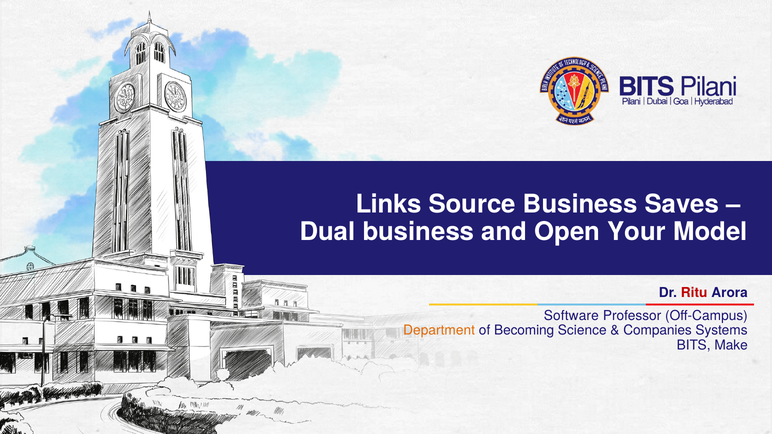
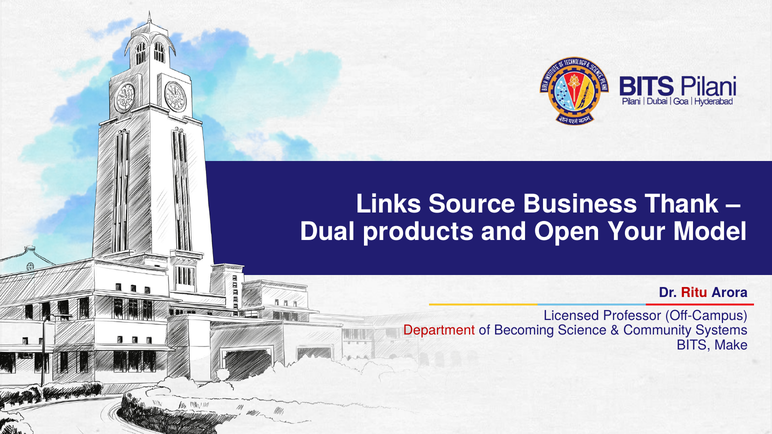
Saves: Saves -> Thank (682, 204)
Dual business: business -> products (418, 232)
Software: Software -> Licensed (571, 316)
Department colour: orange -> red (439, 331)
Companies: Companies -> Community (658, 331)
